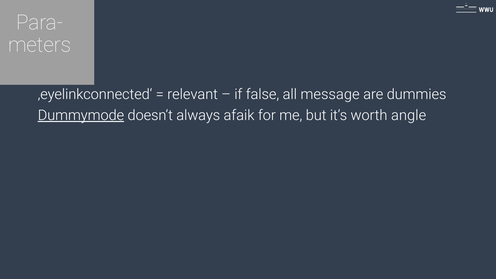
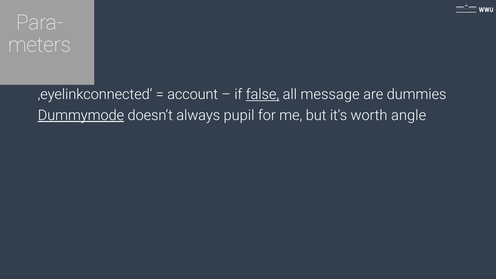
relevant: relevant -> account (193, 94)
false underline: none -> present (263, 94)
afaik: afaik -> pupil (239, 115)
